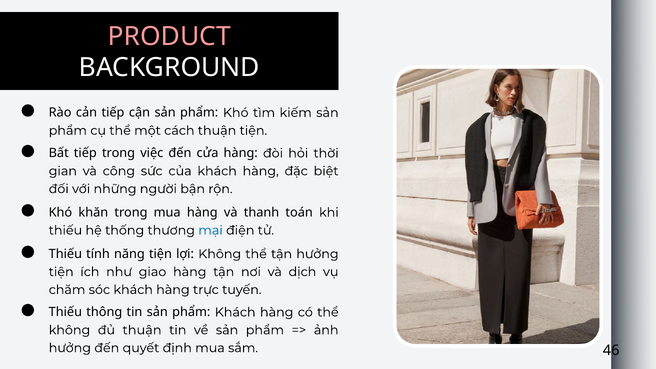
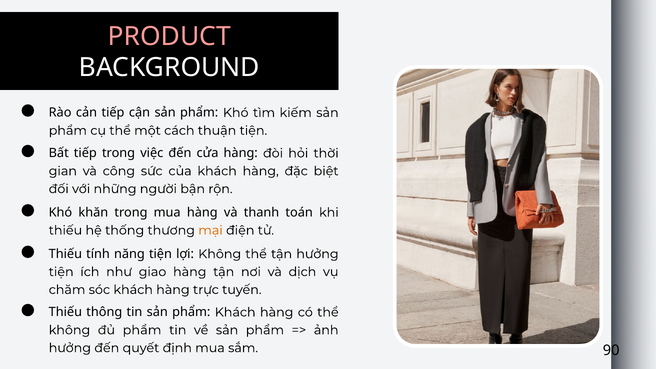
mại colour: blue -> orange (211, 230)
đủ thuận: thuận -> phẩm (142, 330)
46: 46 -> 90 (611, 350)
